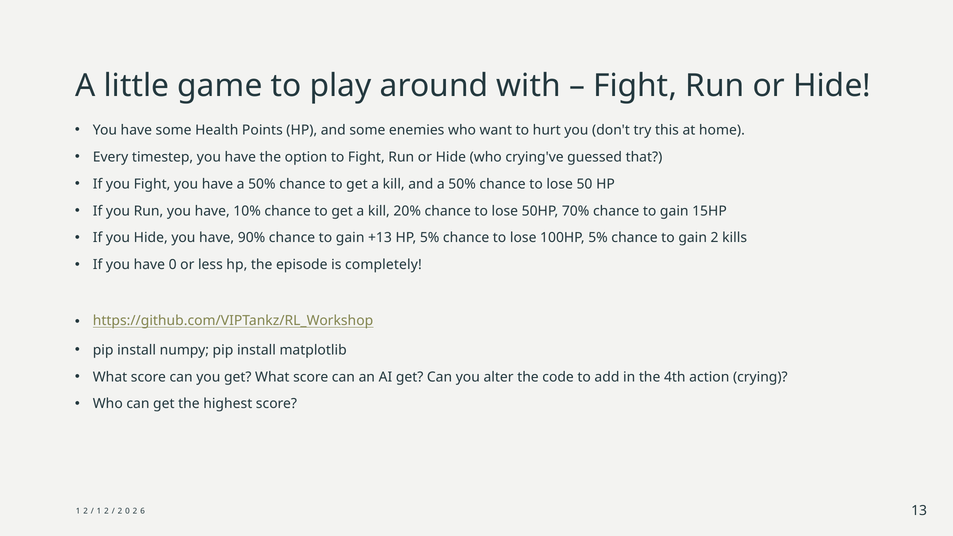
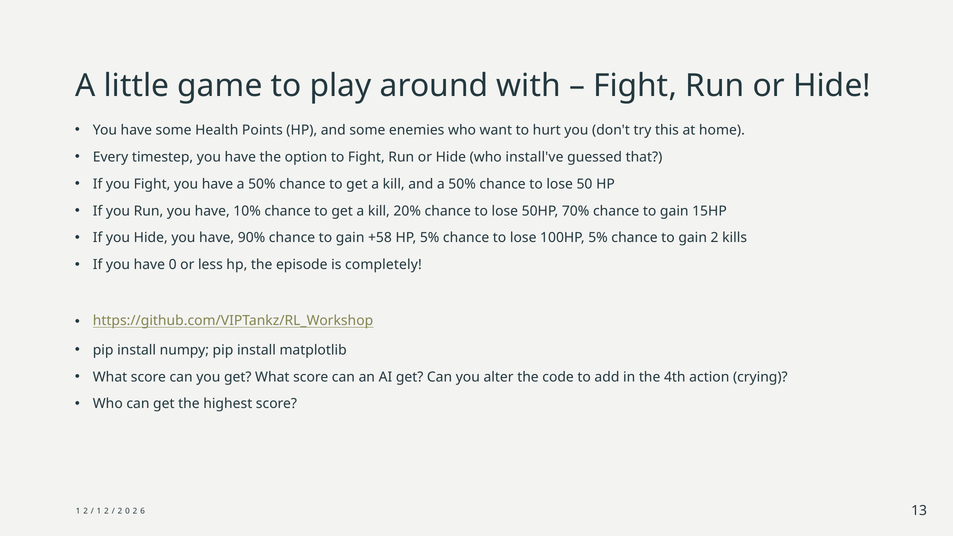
crying've: crying've -> install've (534, 157)
+13: +13 -> +58 (380, 238)
